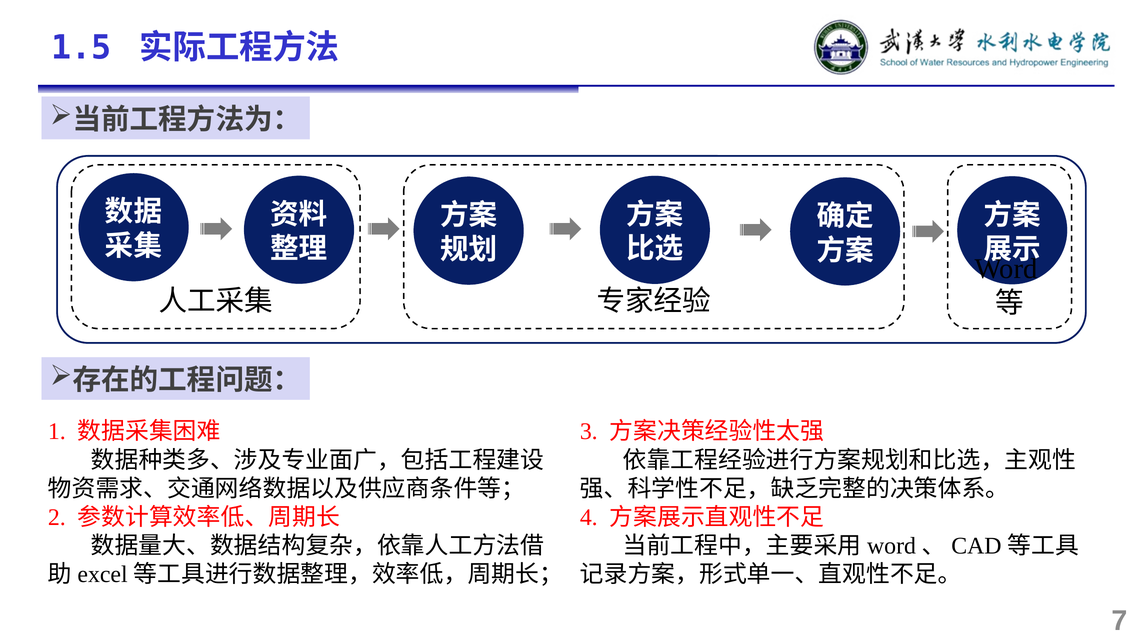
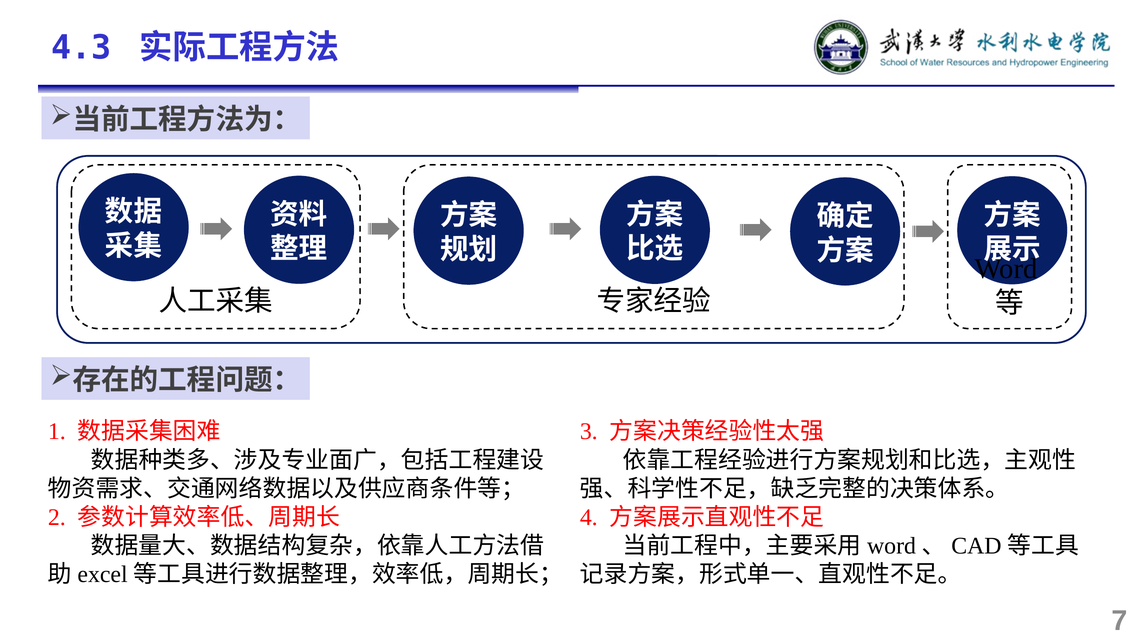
1.5: 1.5 -> 4.3 (81, 48)
